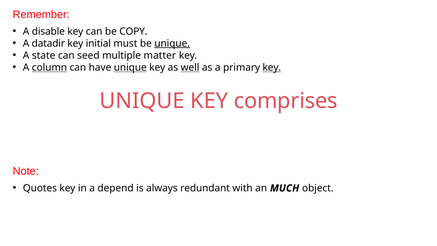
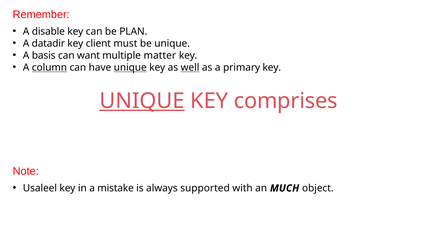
COPY: COPY -> PLAN (133, 31)
initial: initial -> client (98, 43)
unique underline: present -> none (172, 43)
state: state -> basis (44, 55)
seed: seed -> want (88, 55)
key underline: present -> none (272, 67)
UNIQUE underline: none -> present (142, 101)
Quotes: Quotes -> Usaleel (40, 188)
depend: depend -> mistake (116, 188)
redundant: redundant -> supported (205, 188)
